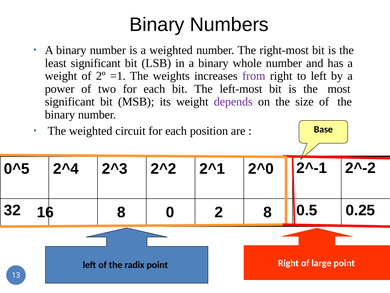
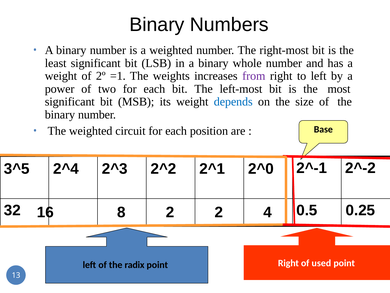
depends colour: purple -> blue (233, 102)
0^5: 0^5 -> 3^5 (17, 169)
8 0: 0 -> 2 (170, 212)
2 8: 8 -> 4 (268, 212)
large: large -> used (321, 263)
